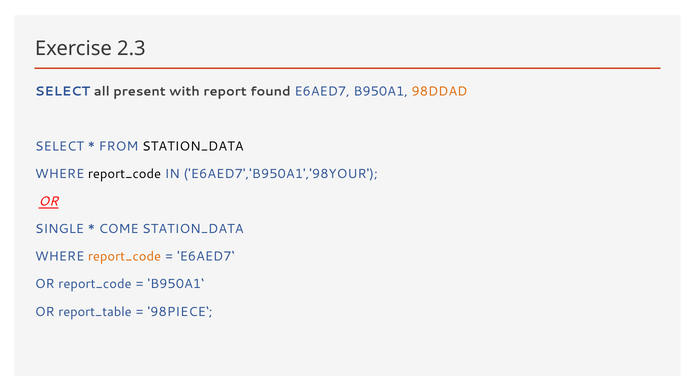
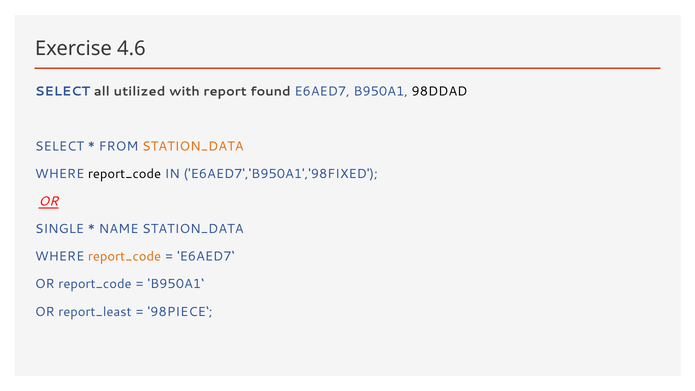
2.3: 2.3 -> 4.6 (131, 49)
present: present -> utilized (139, 91)
98DDAD colour: orange -> black (439, 91)
STATION_DATA colour: black -> orange (193, 147)
E6AED7','B950A1','98YOUR: E6AED7','B950A1','98YOUR -> E6AED7','B950A1','98FIXED (281, 174)
COME: COME -> NAME (119, 229)
report_table: report_table -> report_least (95, 312)
